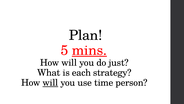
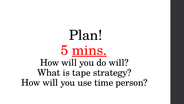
do just: just -> will (119, 62)
each: each -> tape (81, 72)
will underline: present -> none (50, 82)
